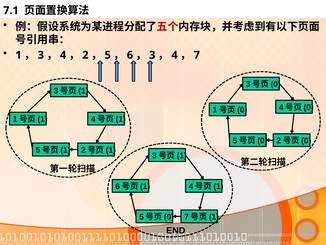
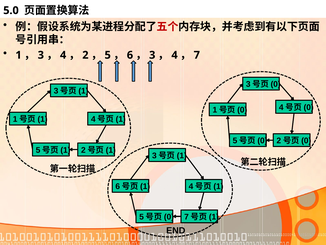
7.1: 7.1 -> 5.0 (11, 10)
